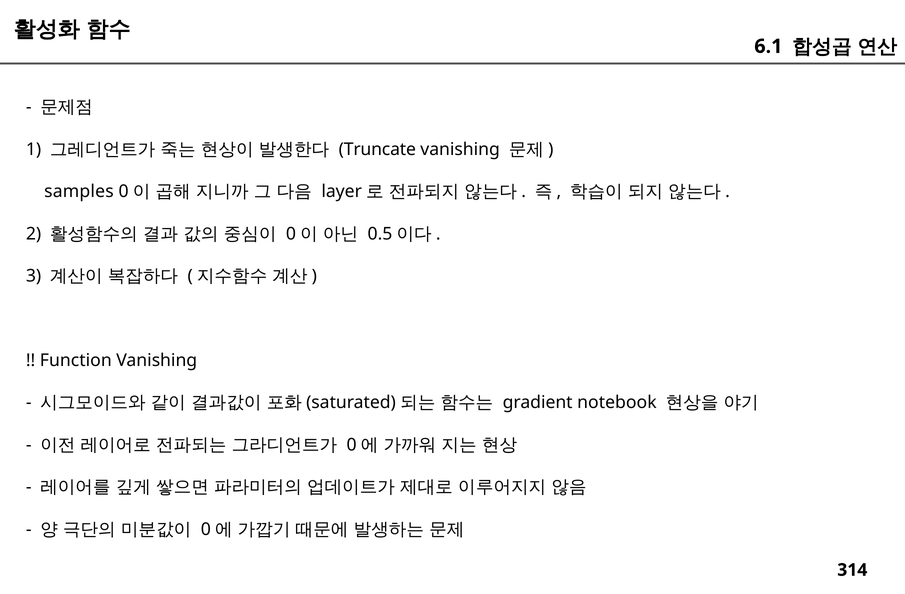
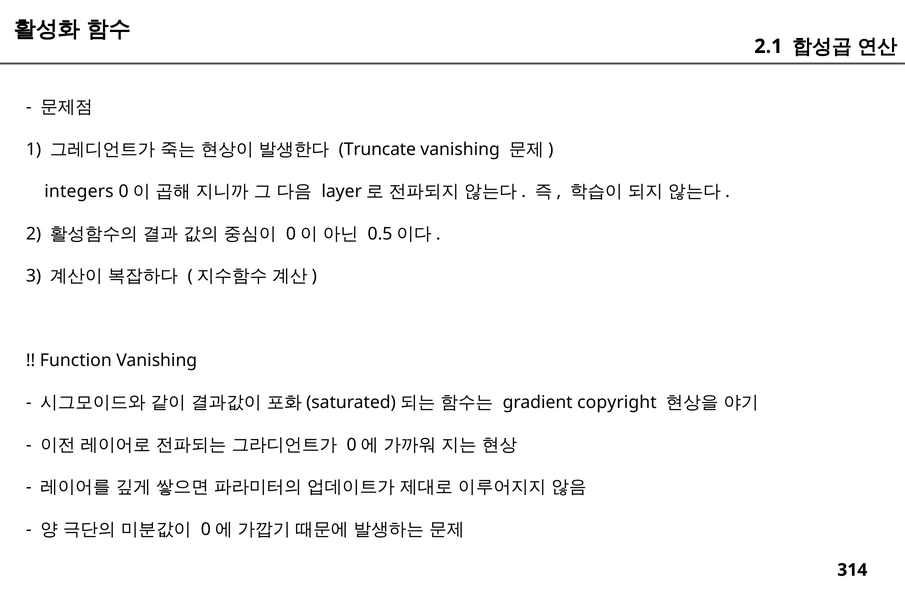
6.1: 6.1 -> 2.1 (768, 46)
samples: samples -> integers (79, 192)
notebook: notebook -> copyright (617, 403)
